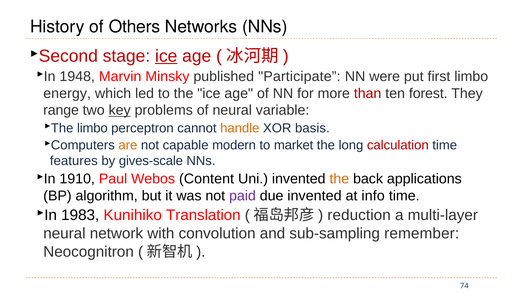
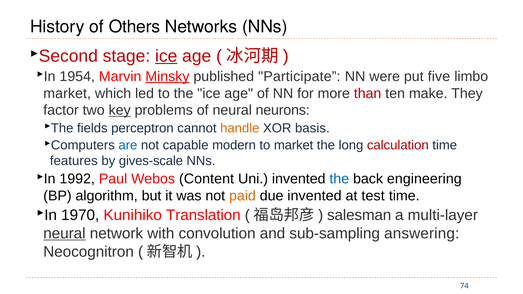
1948: 1948 -> 1954 (77, 76)
Minsky underline: none -> present (167, 76)
first: first -> five (439, 76)
energy: energy -> market (67, 93)
forest: forest -> make (428, 93)
range: range -> factor (61, 110)
variable: variable -> neurons (283, 110)
limbo: limbo -> fields (92, 128)
are colour: orange -> blue (128, 145)
1910: 1910 -> 1992 (77, 179)
the colour: orange -> blue (339, 179)
applications: applications -> engineering (424, 179)
paid colour: purple -> orange (242, 196)
info: info -> test (373, 196)
1983: 1983 -> 1970 (80, 215)
reduction: reduction -> salesman (359, 215)
neural underline: none -> present (64, 234)
remember: remember -> answering (422, 234)
